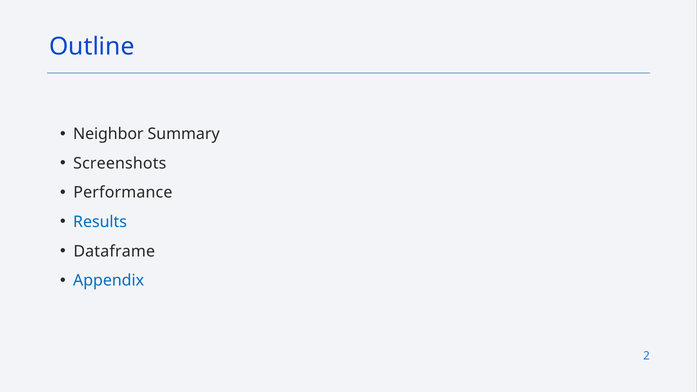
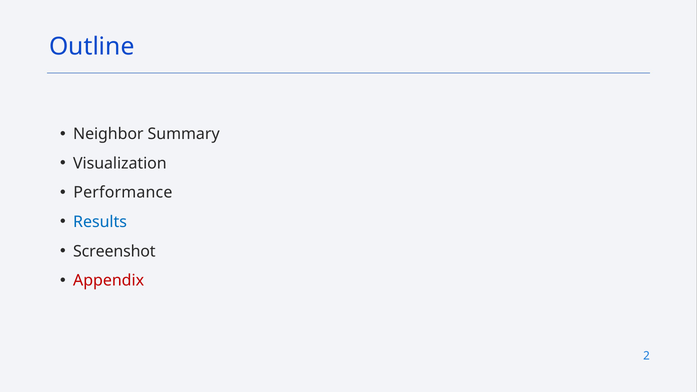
Screenshots: Screenshots -> Visualization (120, 163)
Dataframe: Dataframe -> Screenshot (114, 251)
Appendix colour: blue -> red (109, 281)
